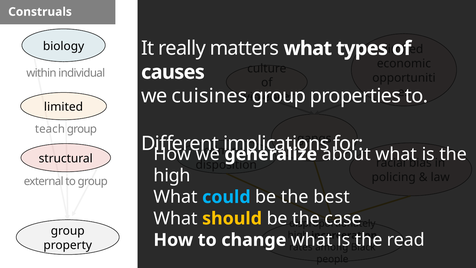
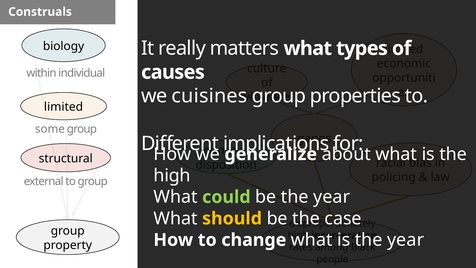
teach: teach -> some (50, 129)
could colour: light blue -> light green (226, 197)
be the best: best -> year (332, 197)
read: read -> year (406, 240)
